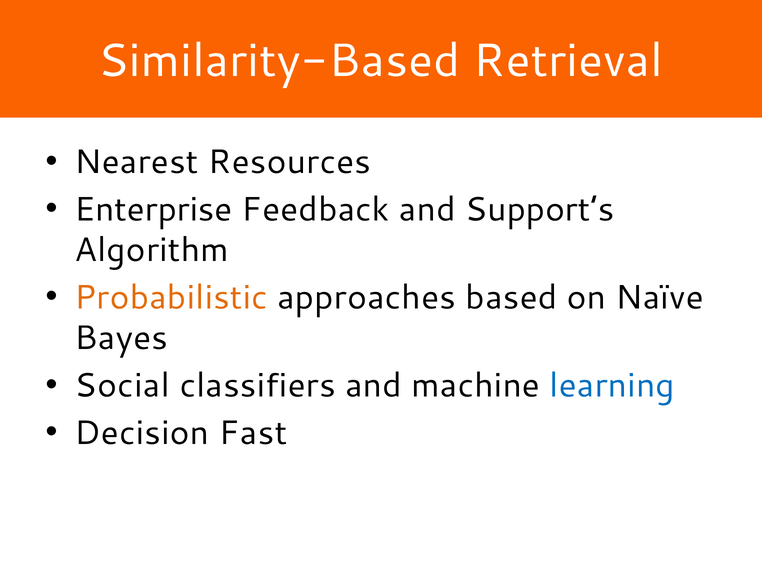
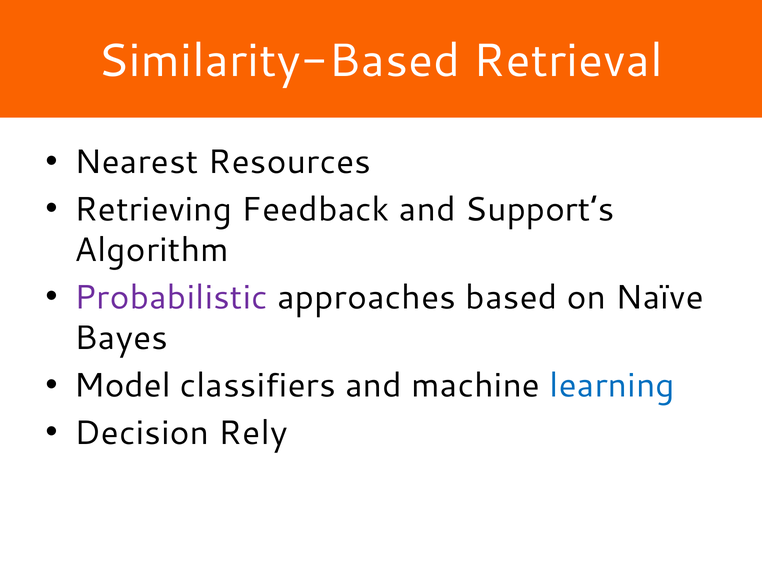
Enterprise: Enterprise -> Retrieving (153, 210)
Probabilistic colour: orange -> purple (171, 298)
Social: Social -> Model (122, 386)
Fast: Fast -> Rely (253, 433)
